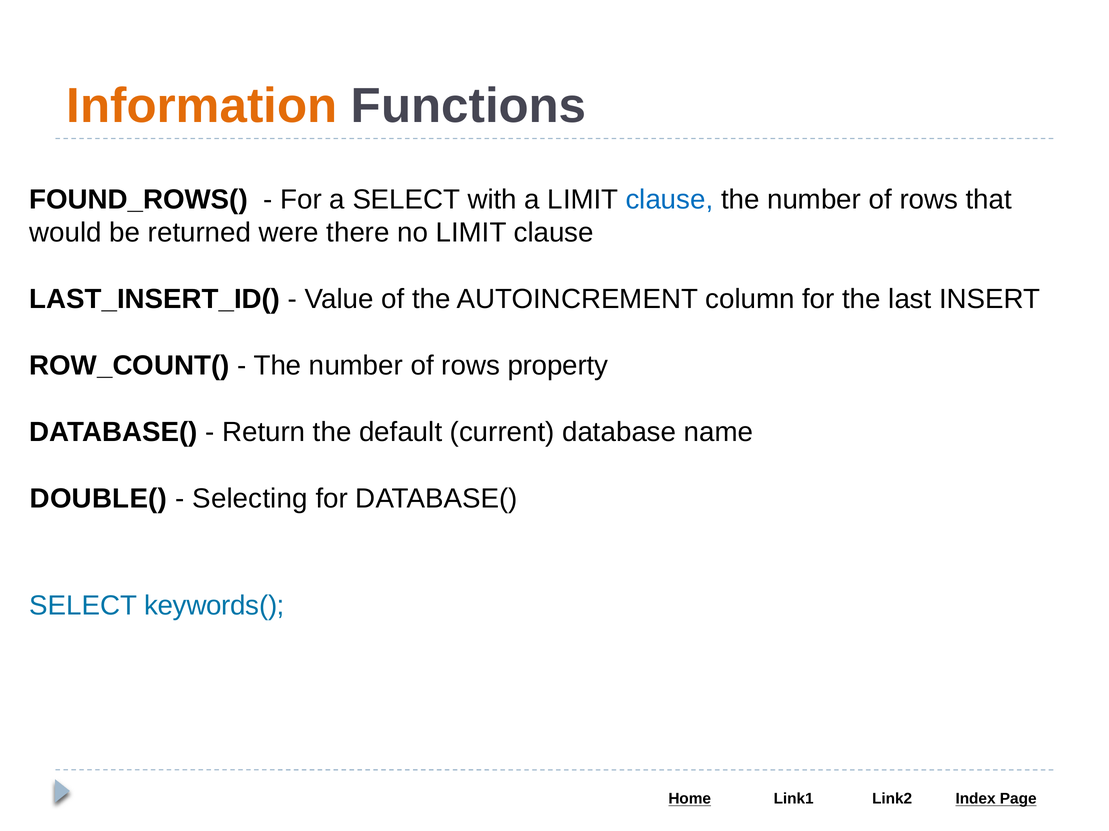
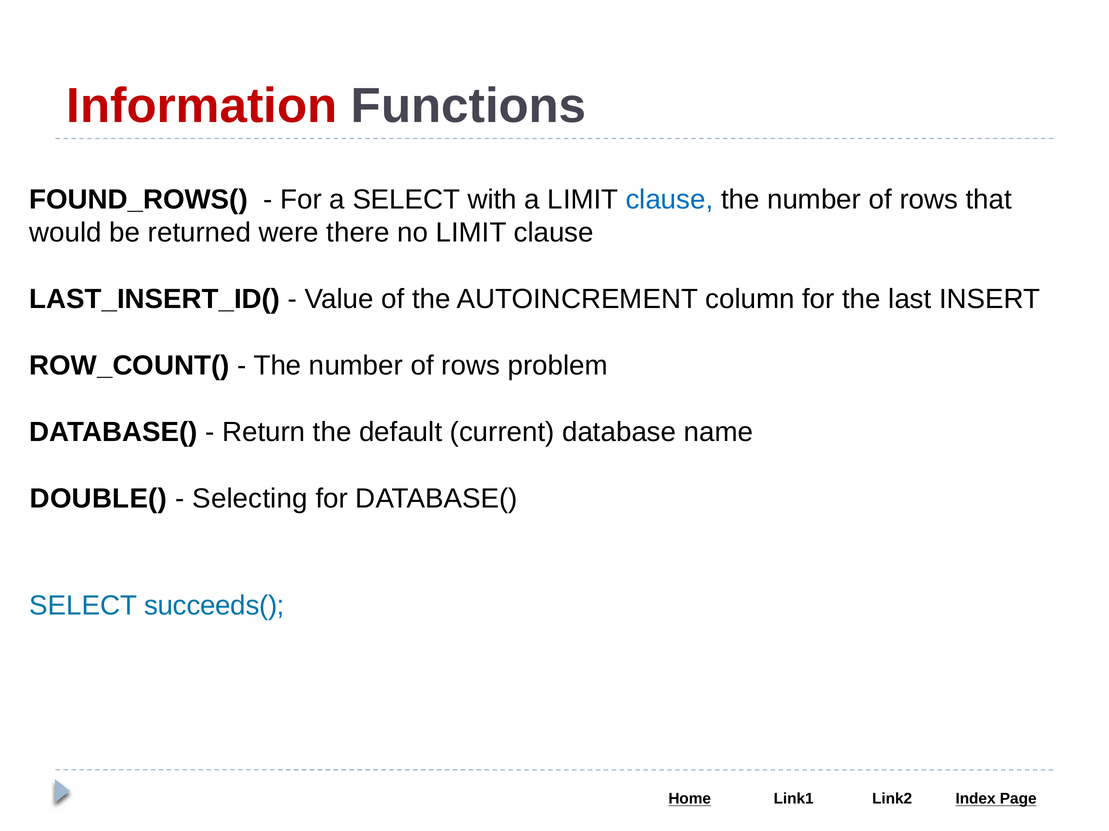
Information colour: orange -> red (202, 106)
property: property -> problem (558, 366)
keywords(: keywords( -> succeeds( (214, 606)
